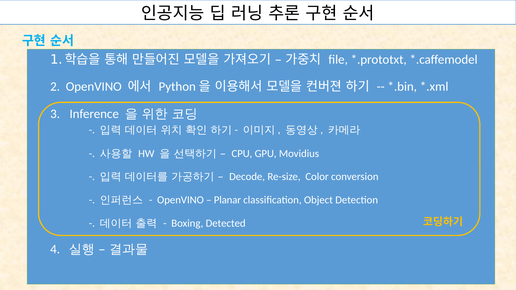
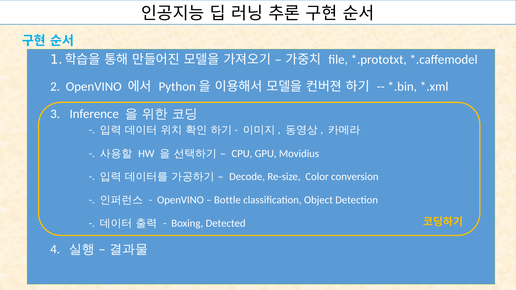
Planar: Planar -> Bottle (227, 200)
